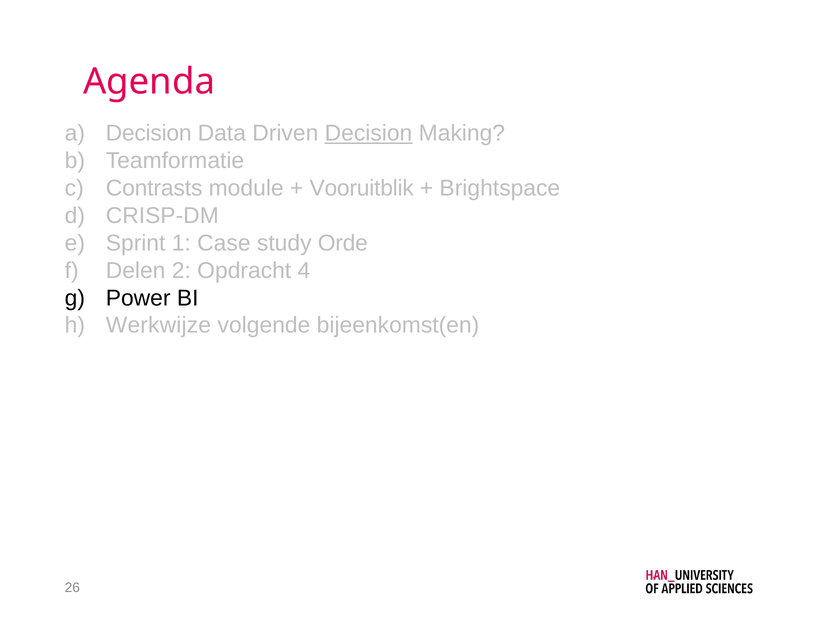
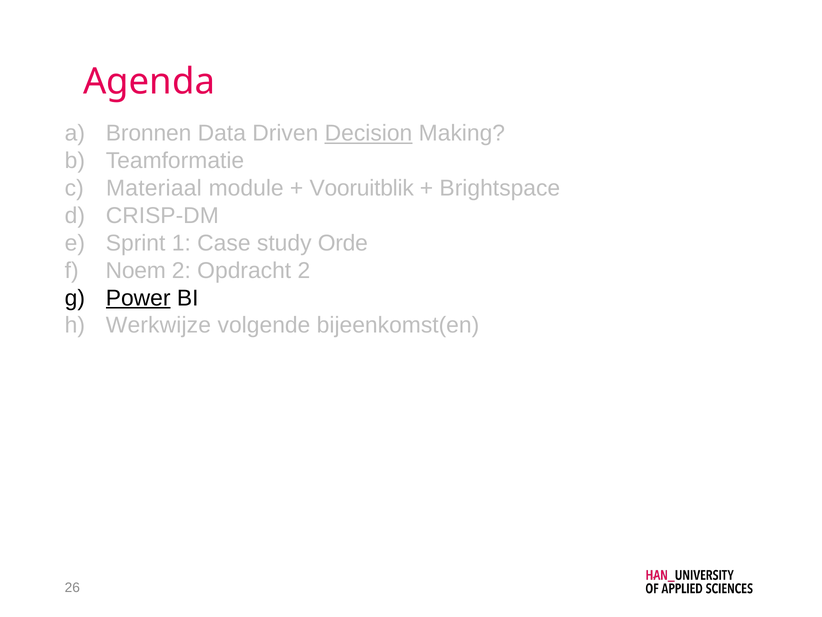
Decision: Decision -> Bronnen (149, 133)
Contrasts: Contrasts -> Materiaal (154, 188)
Delen: Delen -> Noem (136, 270)
Opdracht 4: 4 -> 2 (304, 270)
Power underline: none -> present (138, 298)
